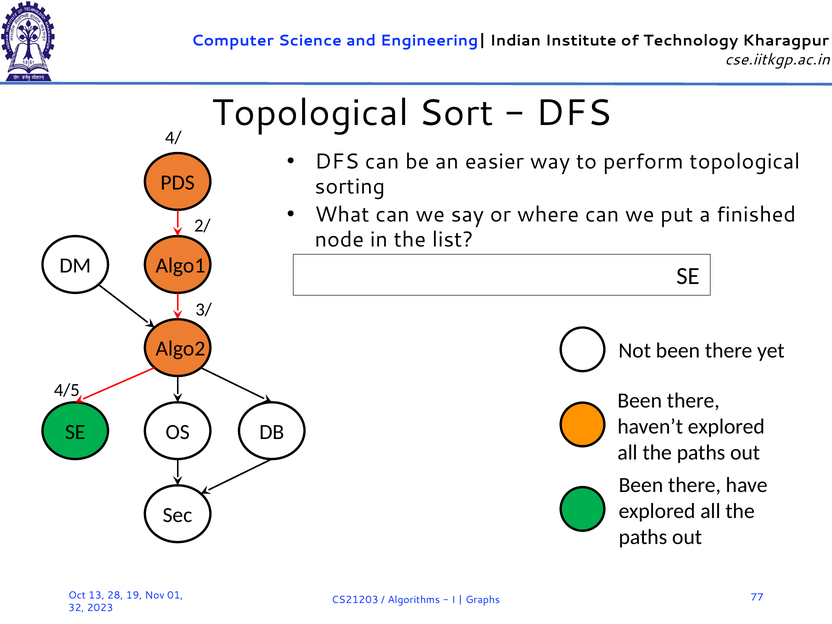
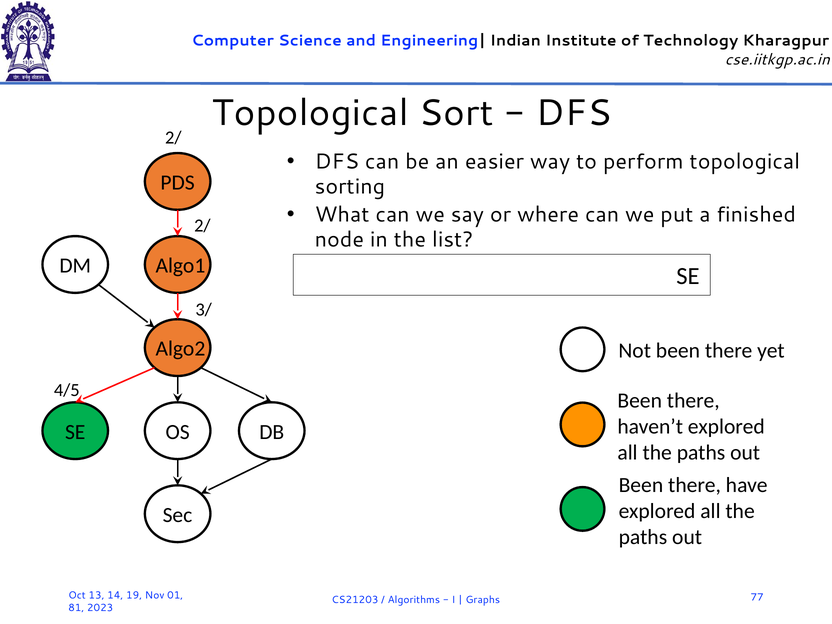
4/: 4/ -> 2/ (173, 137)
28: 28 -> 14 (115, 596)
32: 32 -> 81 (76, 608)
